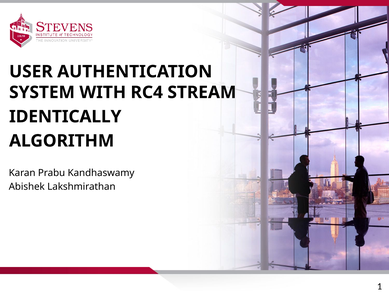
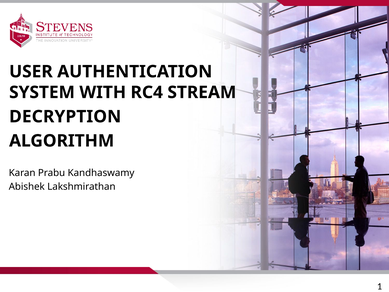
IDENTICALLY: IDENTICALLY -> DECRYPTION (65, 117)
